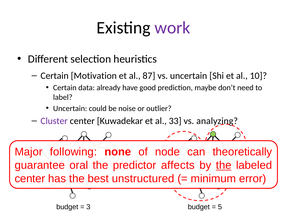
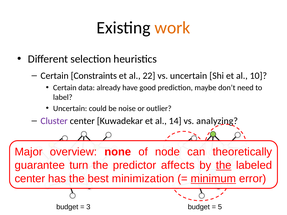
work colour: purple -> orange (172, 28)
Motivation: Motivation -> Constraints (94, 76)
87: 87 -> 22 (149, 76)
33: 33 -> 14 (175, 121)
following: following -> overview (73, 152)
oral: oral -> turn (79, 165)
unstructured: unstructured -> minimization (143, 179)
minimum underline: none -> present (213, 179)
